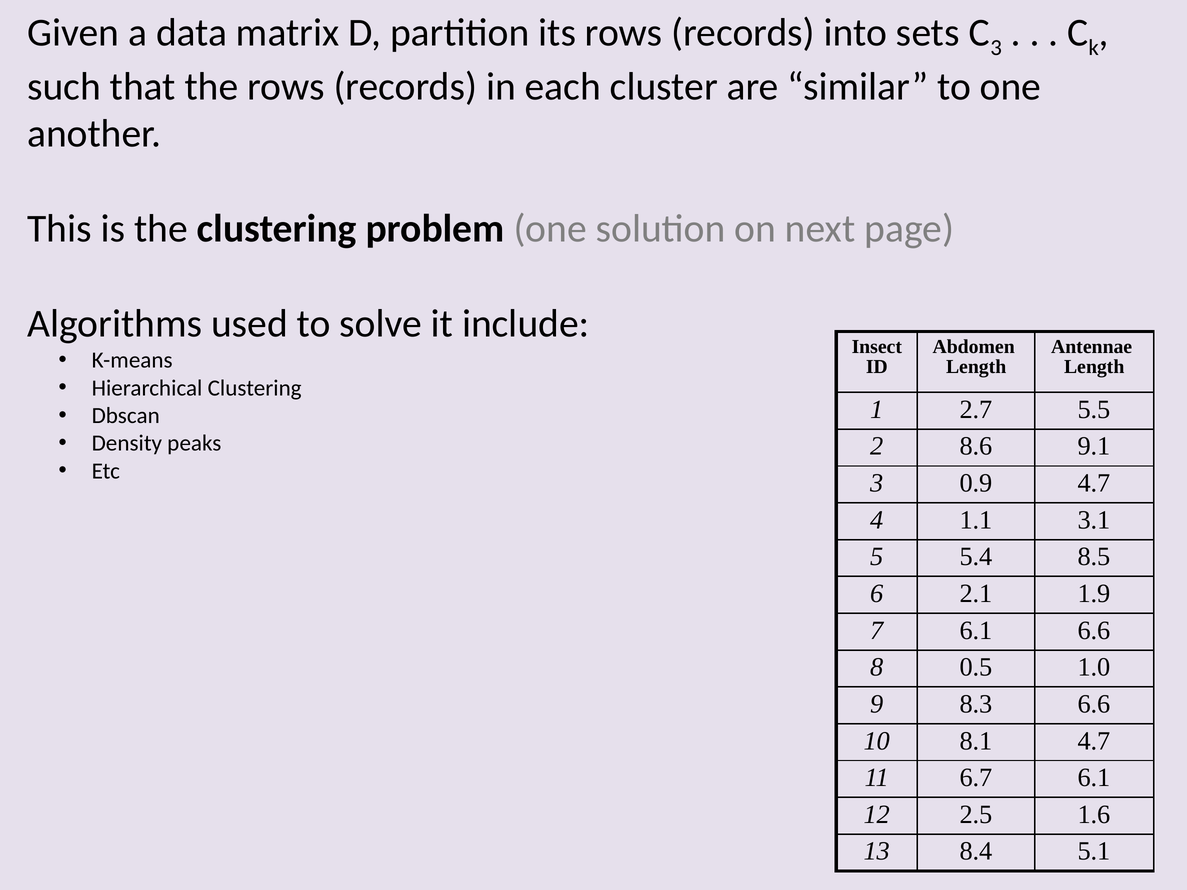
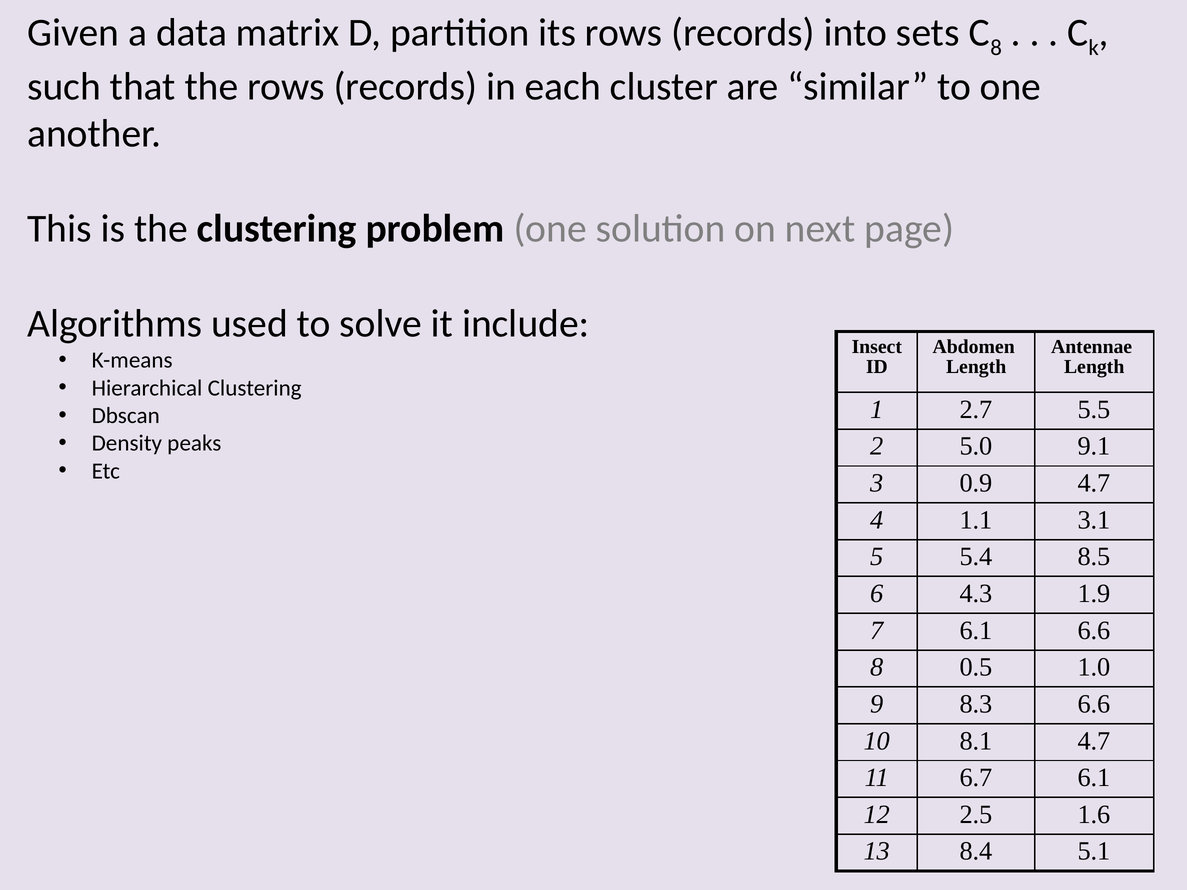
3: 3 -> 8 (996, 48)
8.6: 8.6 -> 5.0 (976, 446)
2.1: 2.1 -> 4.3 (976, 594)
